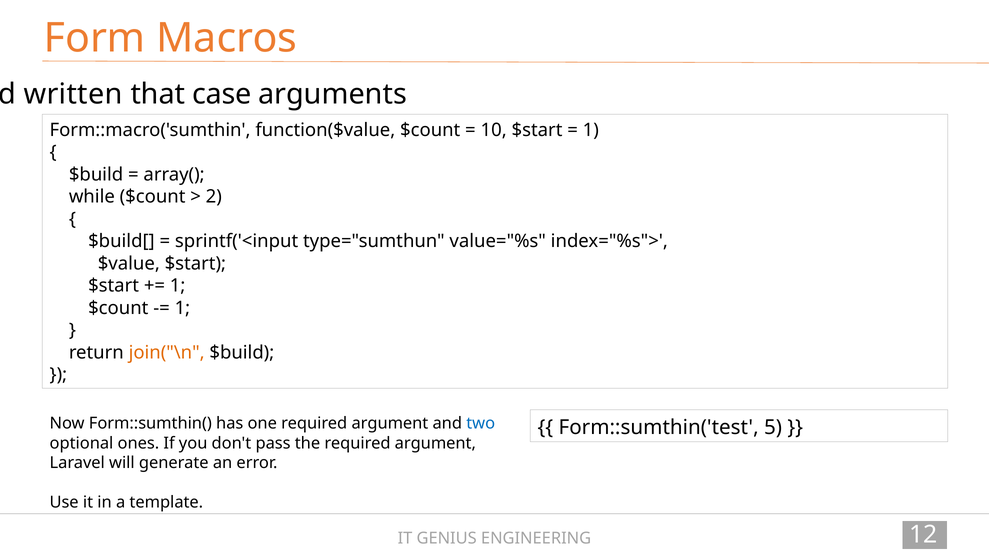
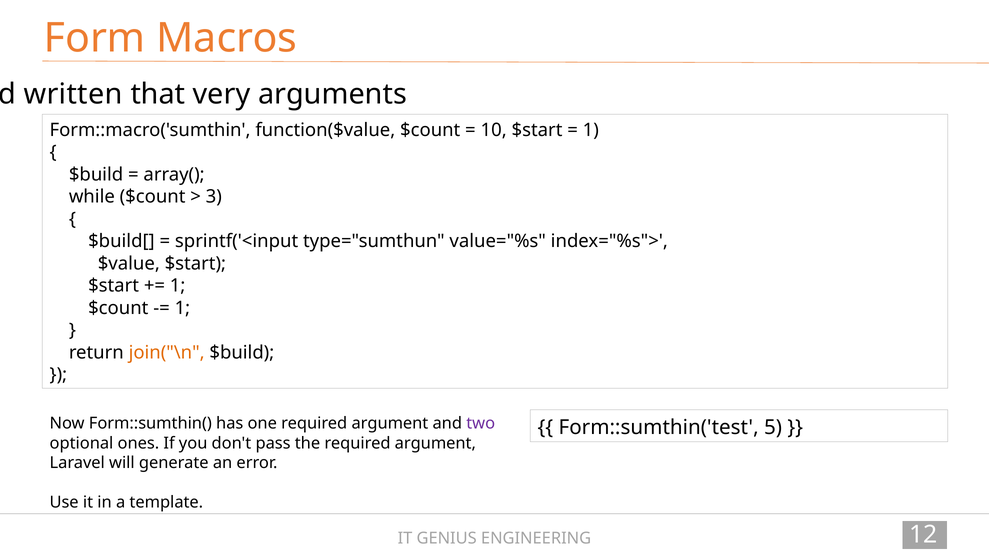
case: case -> very (222, 94)
2: 2 -> 3 (214, 197)
two colour: blue -> purple (481, 424)
